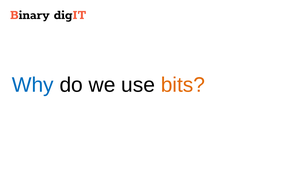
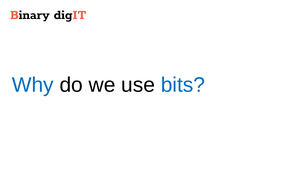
bits colour: orange -> blue (183, 85)
